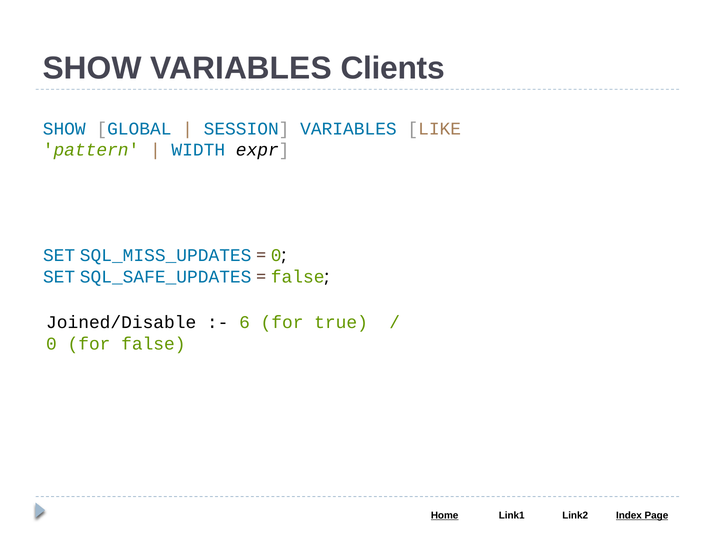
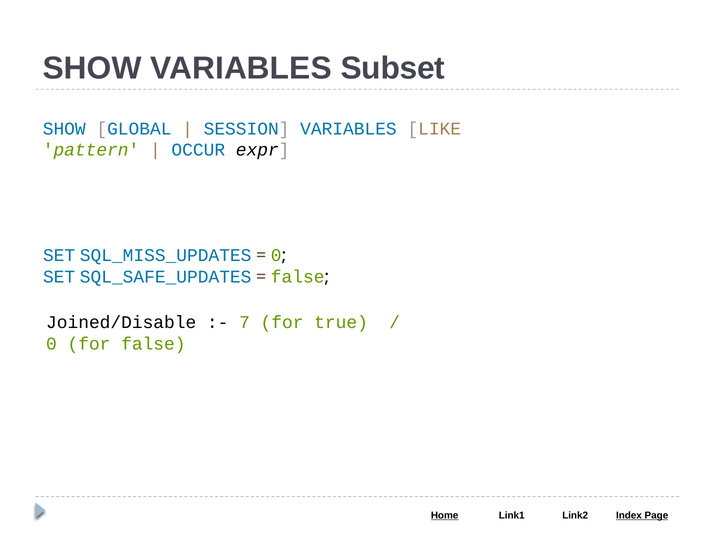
Clients: Clients -> Subset (393, 69)
WIDTH: WIDTH -> OCCUR (198, 150)
6: 6 -> 7 (245, 323)
